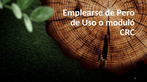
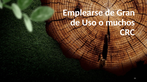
Pero: Pero -> Gran (126, 13)
moduló: moduló -> muchos (120, 23)
